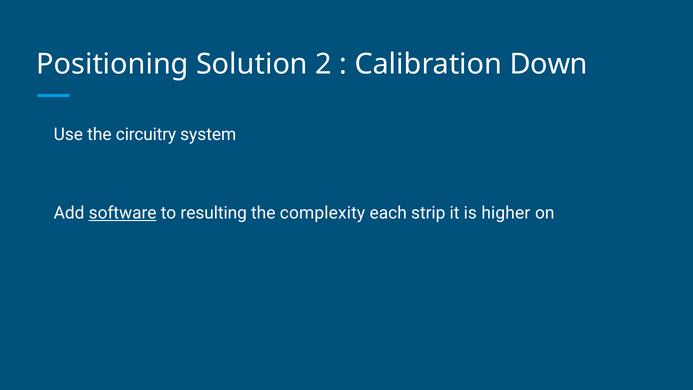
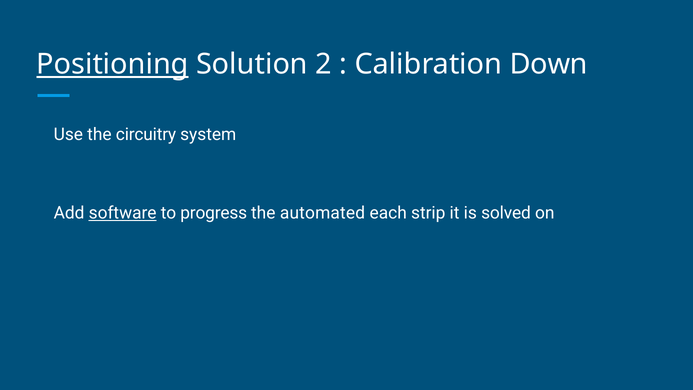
Positioning underline: none -> present (112, 64)
resulting: resulting -> progress (214, 213)
complexity: complexity -> automated (322, 213)
higher: higher -> solved (506, 213)
